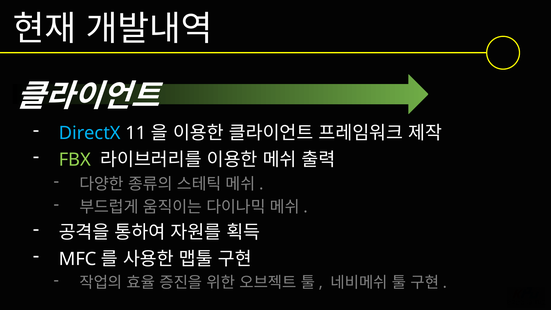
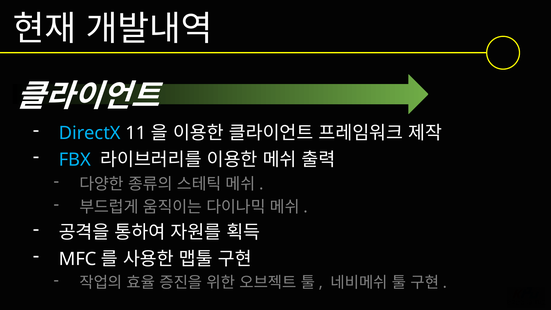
FBX colour: light green -> light blue (75, 160)
